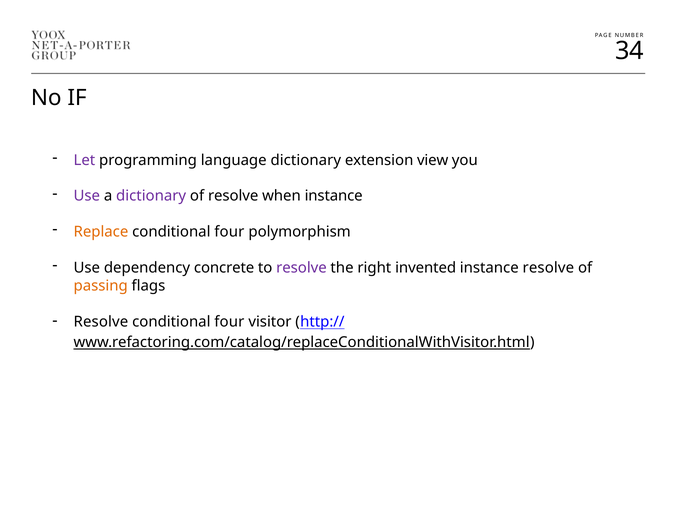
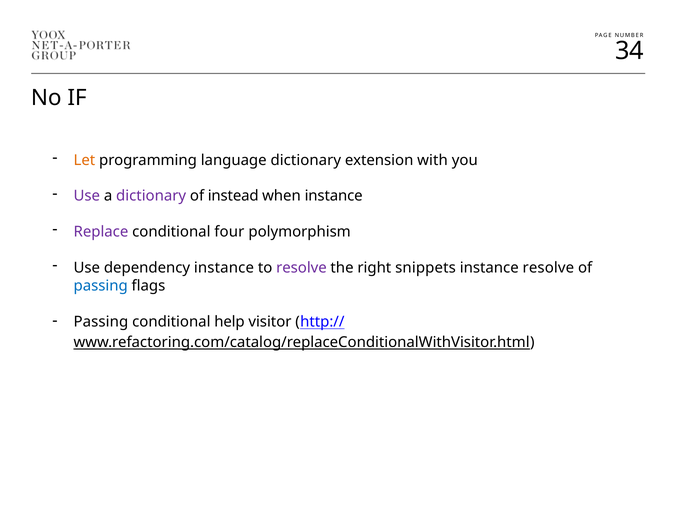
Let colour: purple -> orange (84, 160)
view: view -> with (433, 160)
of resolve: resolve -> instead (233, 196)
Replace colour: orange -> purple (101, 232)
dependency concrete: concrete -> instance (224, 268)
invented: invented -> snippets (426, 268)
passing colour: orange -> blue (101, 286)
Resolve: Resolve -> Passing (101, 322)
four: four -> help (229, 322)
